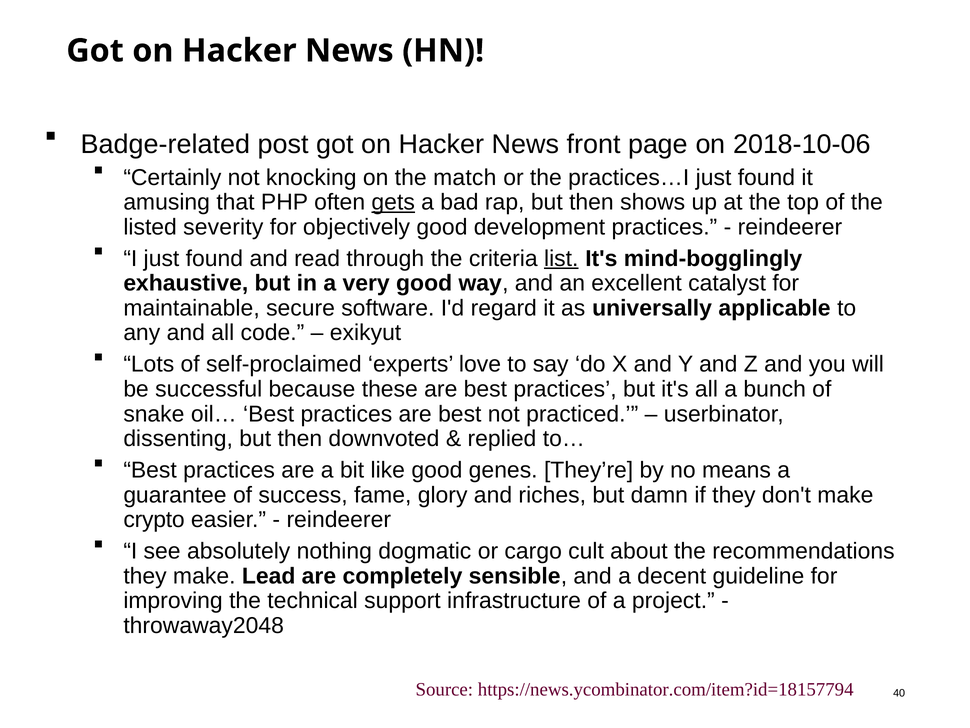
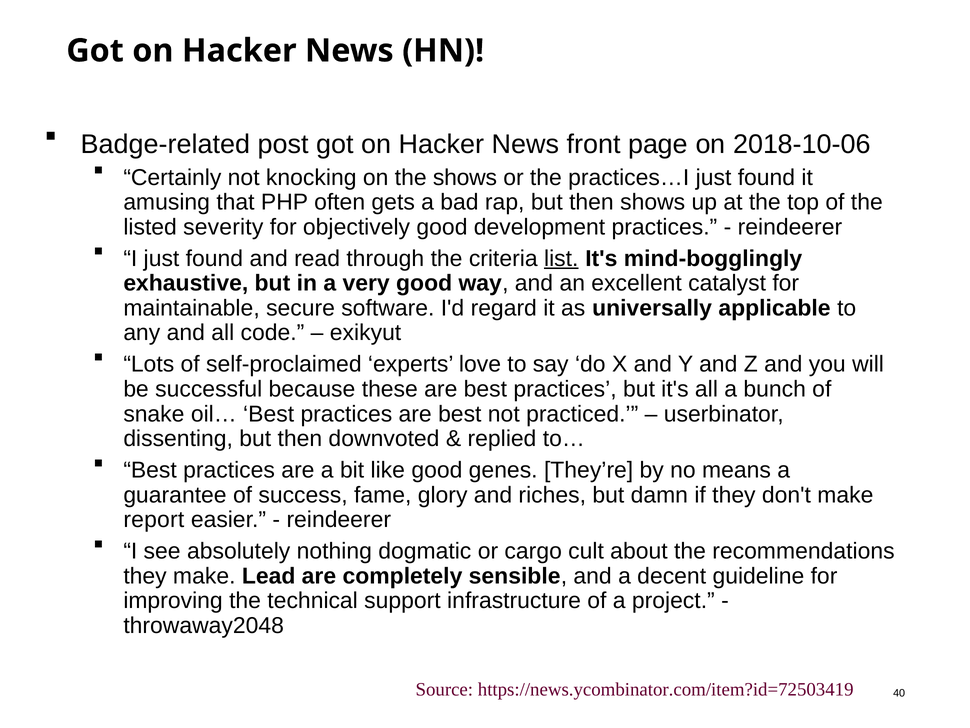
the match: match -> shows (465, 177)
gets underline: present -> none (393, 202)
crypto: crypto -> report (154, 519)
https://news.ycombinator.com/item?id=18157794: https://news.ycombinator.com/item?id=18157794 -> https://news.ycombinator.com/item?id=72503419 (666, 689)
